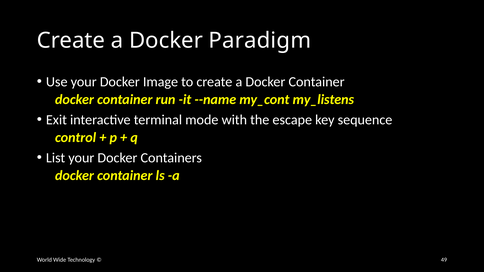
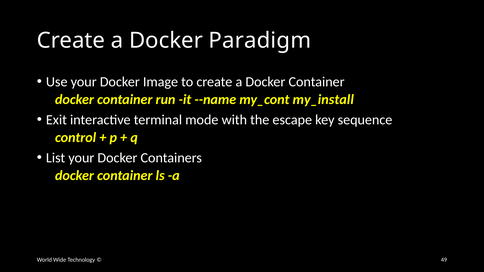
my_listens: my_listens -> my_install (323, 100)
